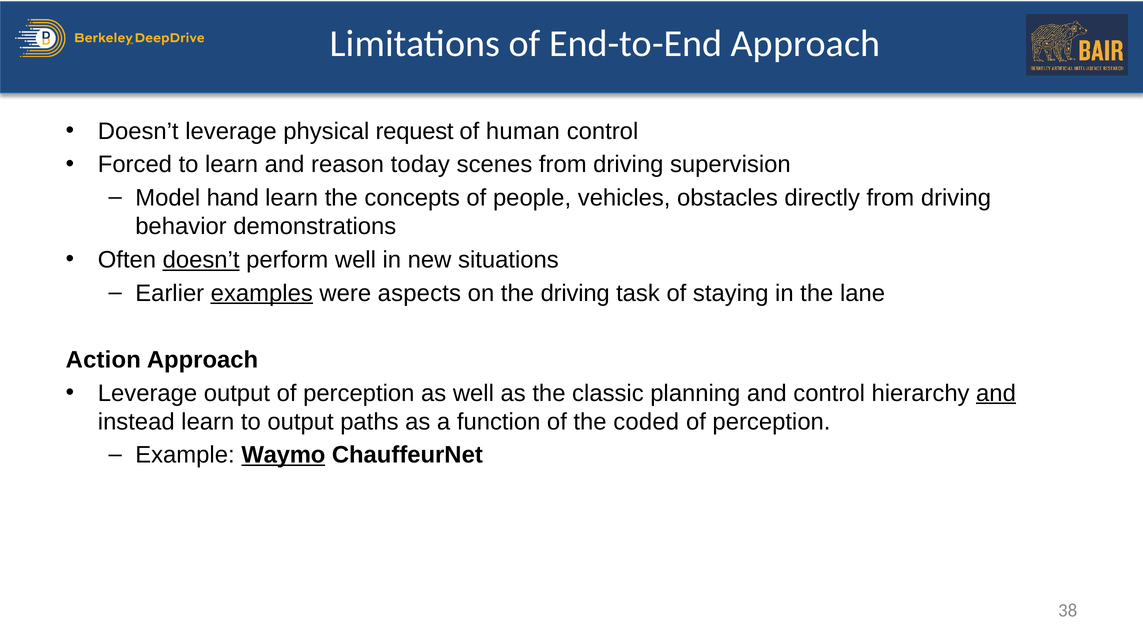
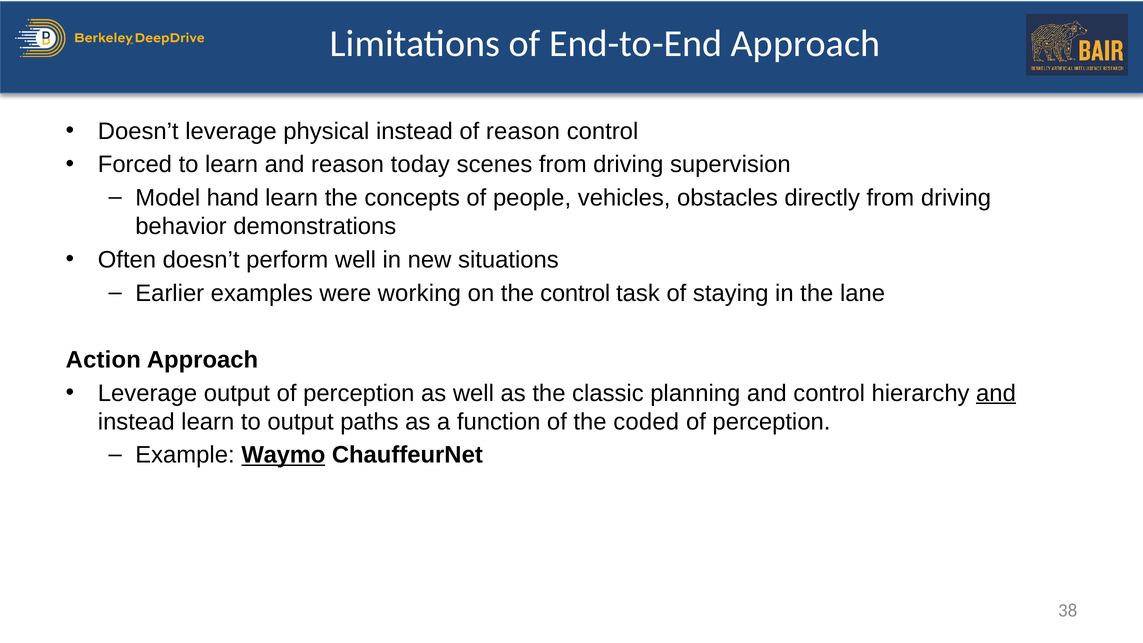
physical request: request -> instead (414, 131)
of human: human -> reason (523, 131)
doesn’t underline: present -> none (201, 260)
examples underline: present -> none (262, 293)
aspects: aspects -> working (419, 293)
the driving: driving -> control (575, 293)
